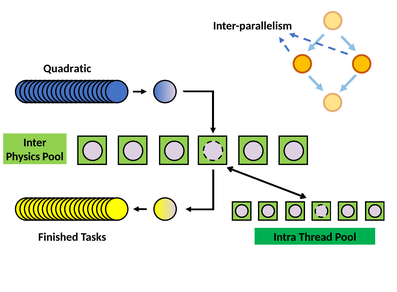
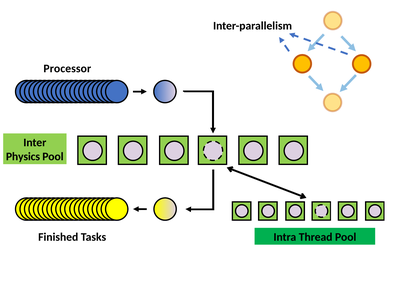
Quadratic: Quadratic -> Processor (67, 68)
